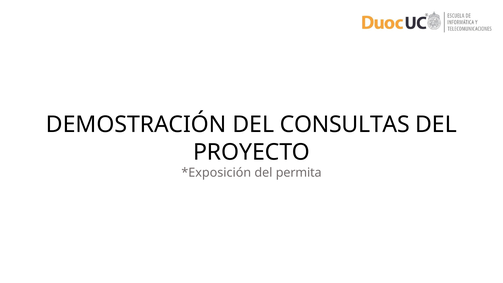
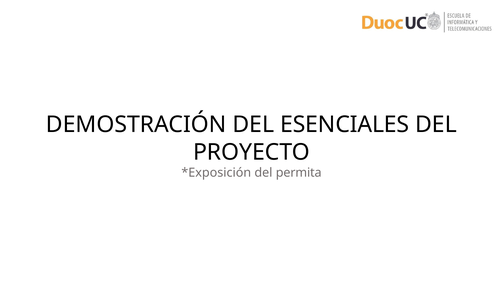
CONSULTAS: CONSULTAS -> ESENCIALES (345, 124)
